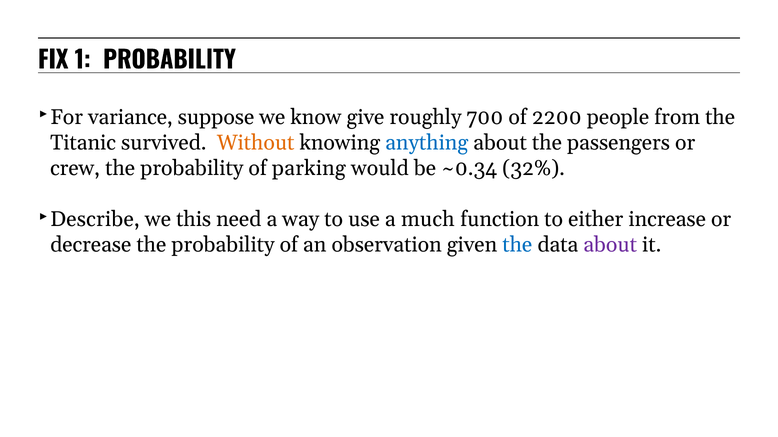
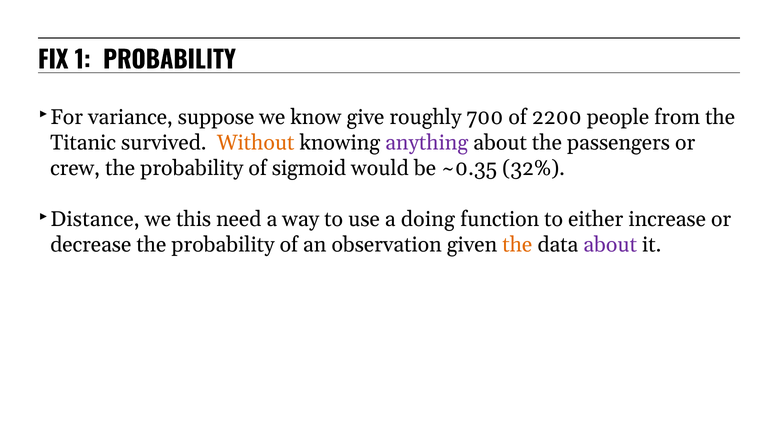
anything colour: blue -> purple (427, 143)
parking: parking -> sigmoid (309, 168)
~0.34: ~0.34 -> ~0.35 (469, 168)
Describe: Describe -> Distance (95, 219)
much: much -> doing (428, 219)
the colour: blue -> orange (517, 245)
